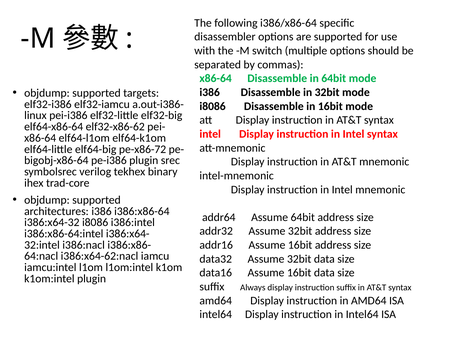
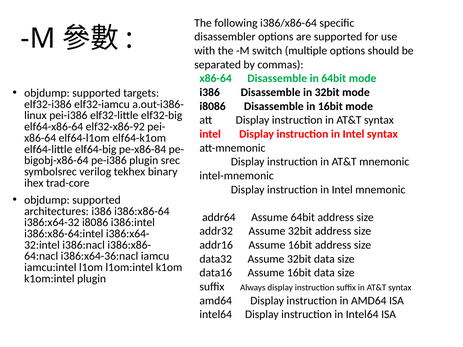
elf32-x86-62: elf32-x86-62 -> elf32-x86-92 (115, 127)
pe-x86-72: pe-x86-72 -> pe-x86-84 (143, 149)
i386:x64-62:nacl: i386:x64-62:nacl -> i386:x64-36:nacl (100, 256)
